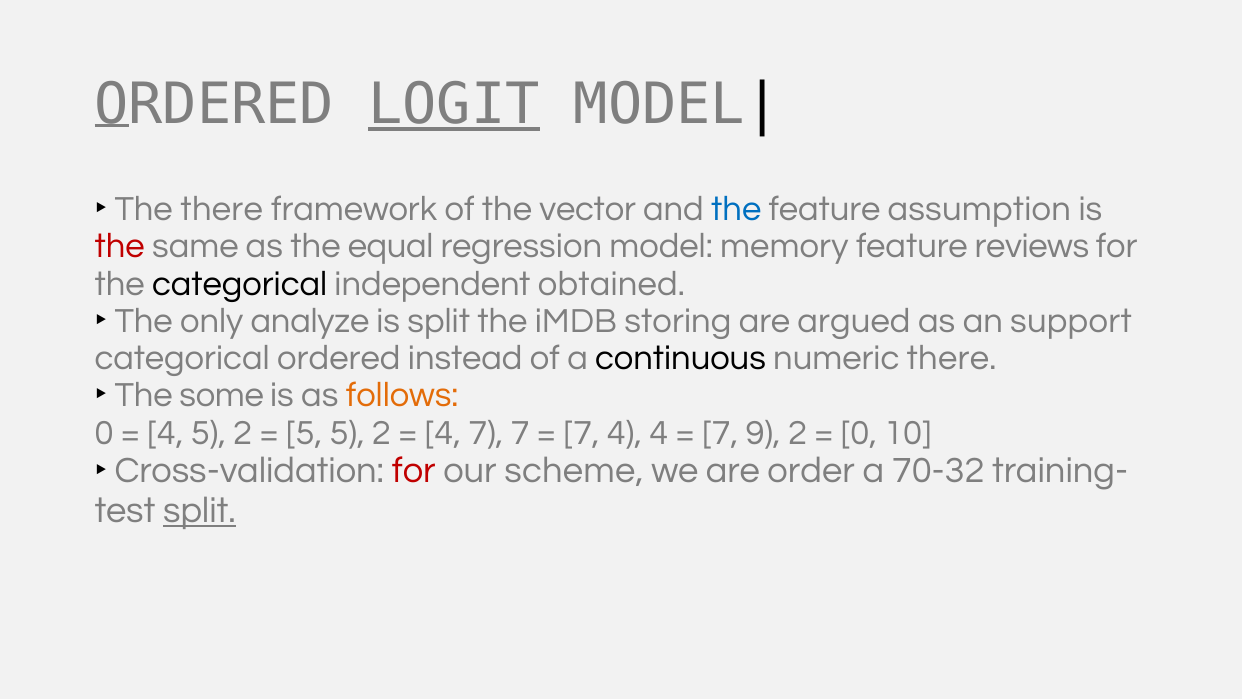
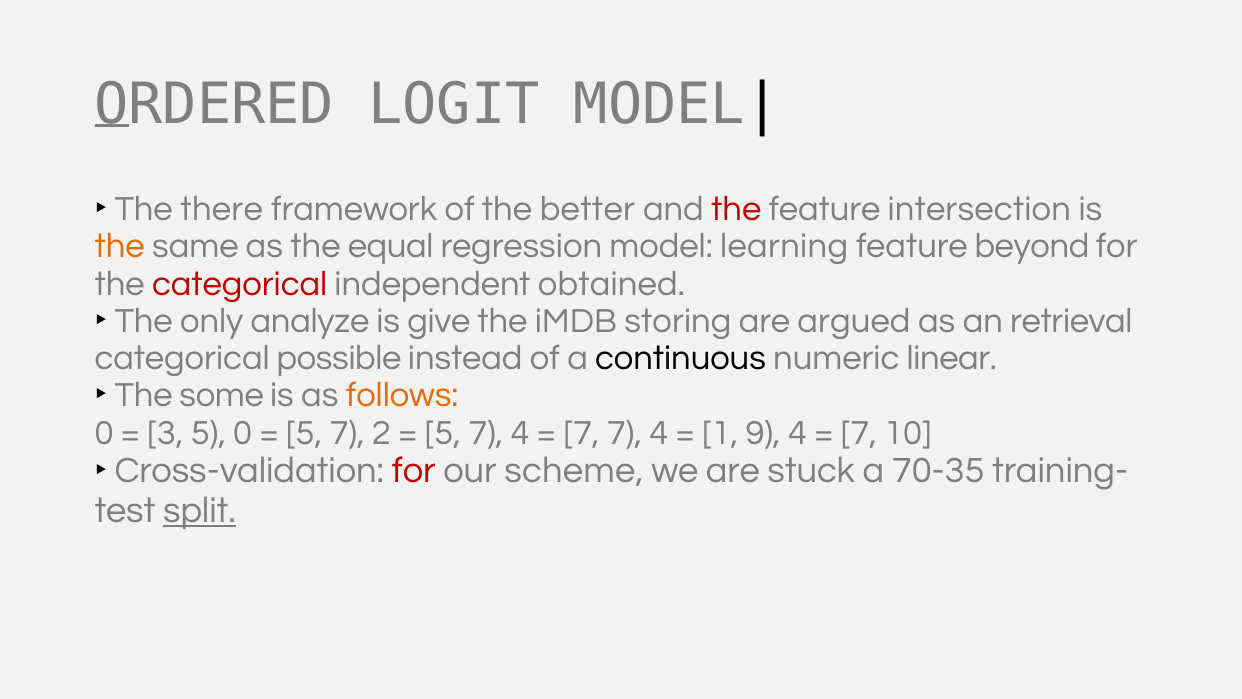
LOGIT underline: present -> none (454, 104)
vector: vector -> better (587, 209)
the colour: blue -> red (736, 209)
assumption: assumption -> intersection (979, 209)
the colour: red -> orange (120, 246)
memory: memory -> learning (784, 246)
reviews: reviews -> beyond (1032, 246)
categorical colour: black -> red (240, 284)
is split: split -> give (439, 321)
support: support -> retrieval (1071, 321)
categorical ordered: ordered -> possible (339, 358)
numeric there: there -> linear (952, 358)
4: 4 -> 3 (165, 433)
2: 2 -> 0 (243, 433)
5: 5 -> 7 (347, 433)
4: 4 -> 5 (443, 433)
7: 7 -> 4 (520, 433)
7 4: 4 -> 7 (624, 433)
7: 7 -> 1 (720, 433)
9 2: 2 -> 4 (798, 433)
0: 0 -> 7 (859, 433)
order: order -> stuck (811, 471)
70-32: 70-32 -> 70-35 (938, 471)
